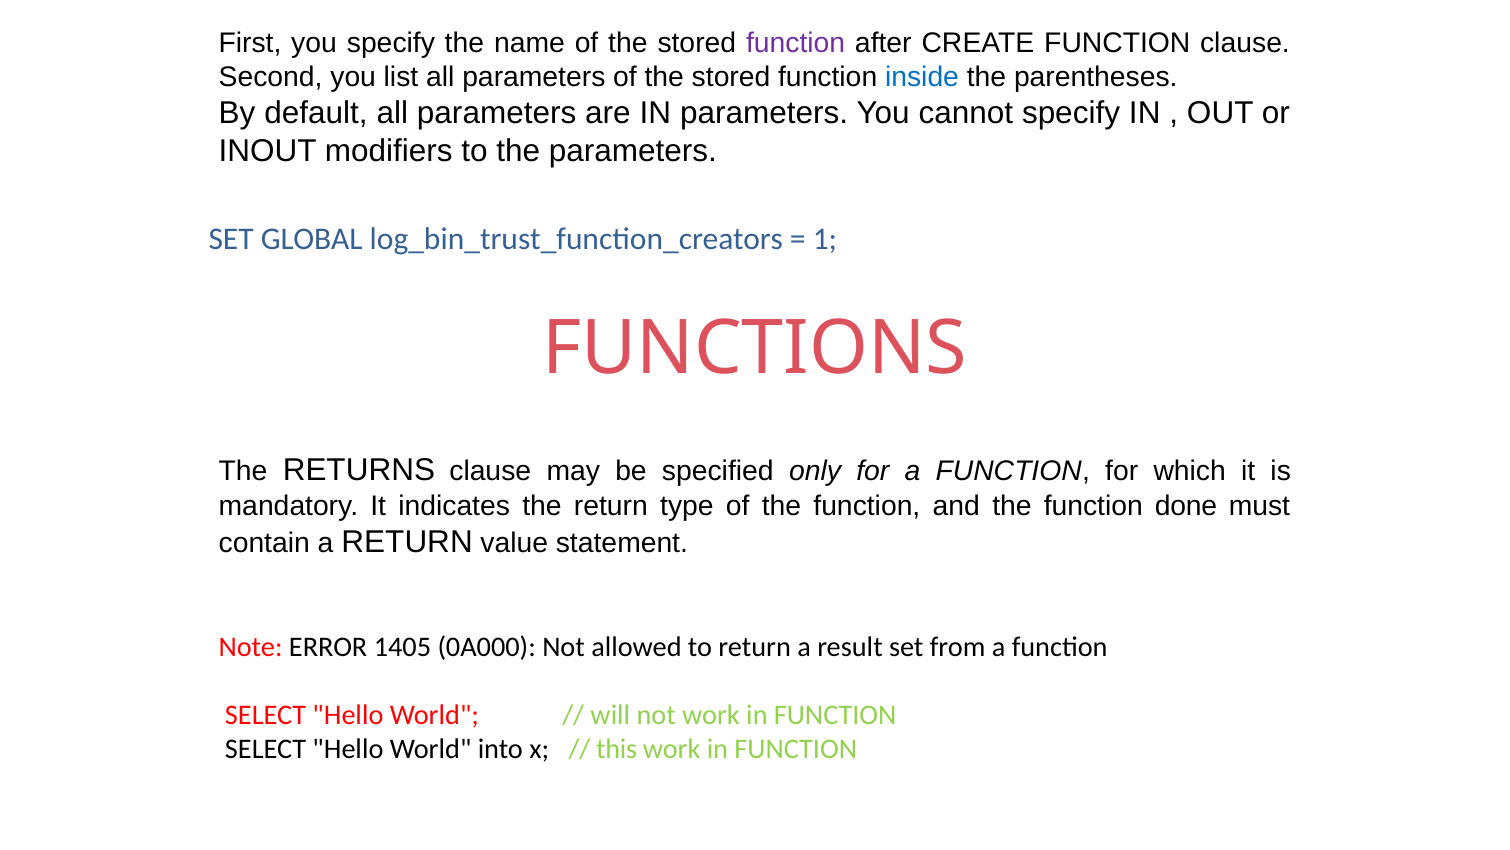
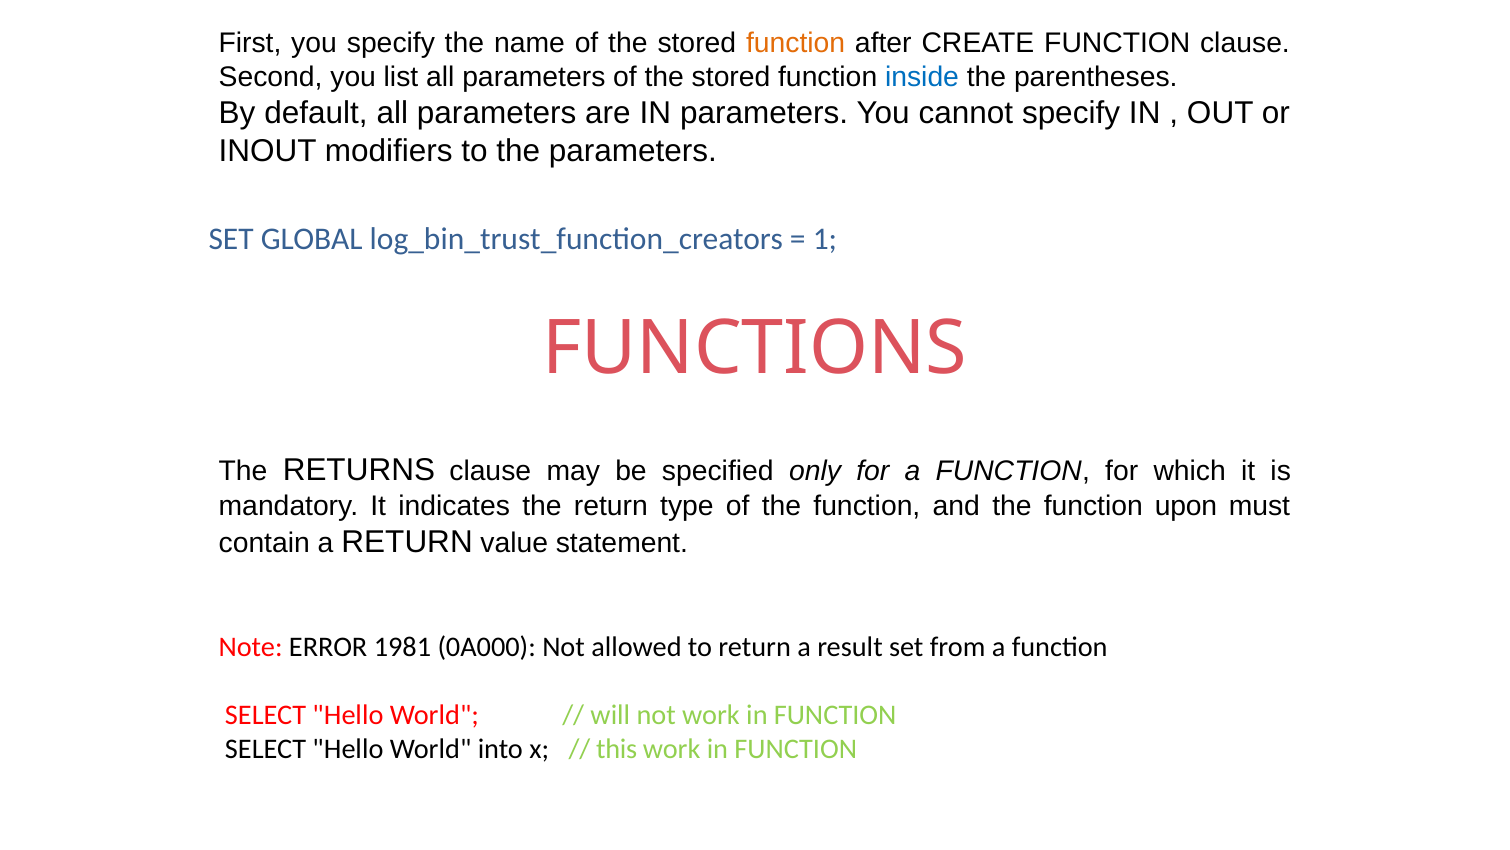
function colour: purple -> orange (796, 43)
done: done -> upon (1186, 506)
1405: 1405 -> 1981 (402, 647)
